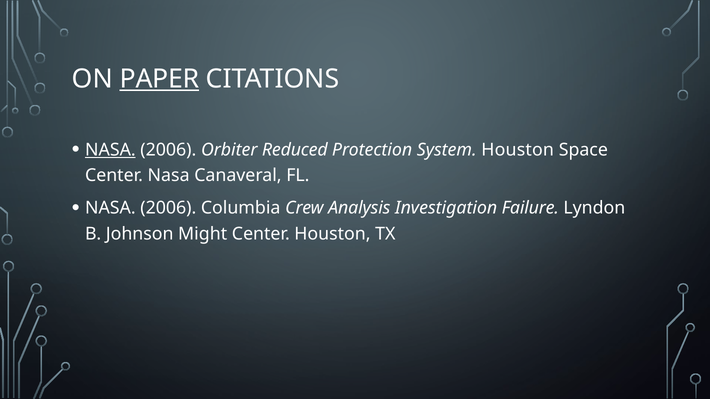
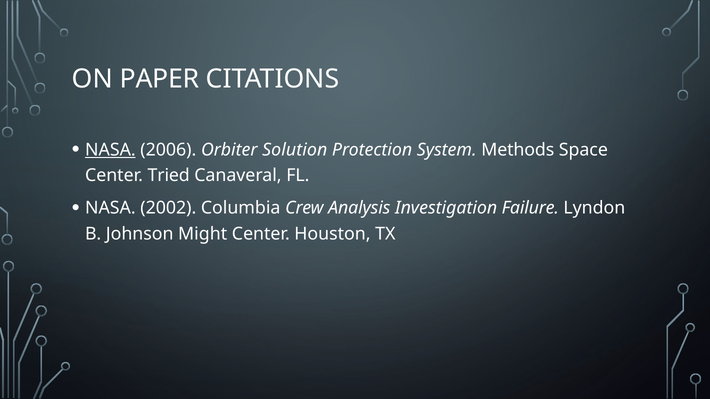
PAPER underline: present -> none (159, 79)
Reduced: Reduced -> Solution (295, 150)
System Houston: Houston -> Methods (518, 150)
Center Nasa: Nasa -> Tried (169, 175)
2006: 2006 -> 2002 (168, 208)
